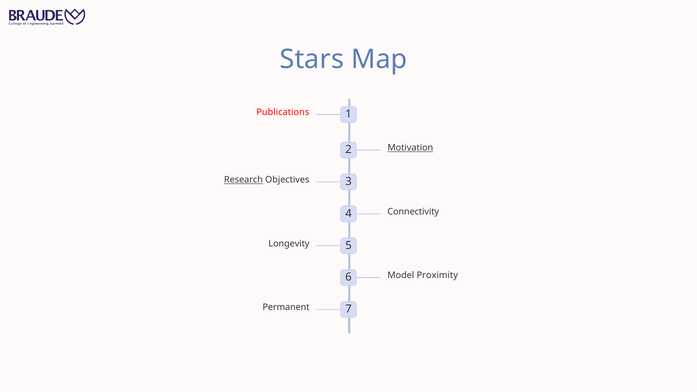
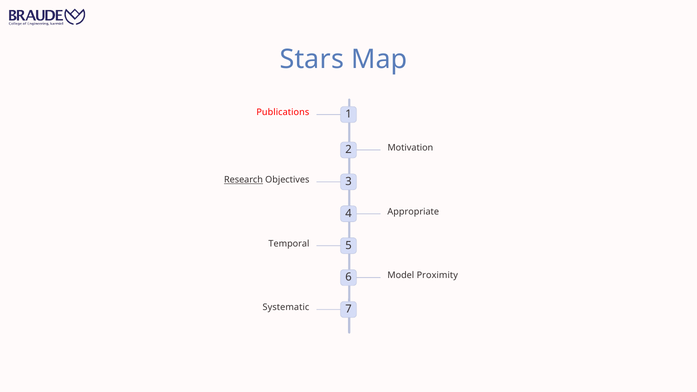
Motivation underline: present -> none (410, 148)
Connectivity: Connectivity -> Appropriate (413, 212)
Longevity: Longevity -> Temporal (289, 244)
Permanent: Permanent -> Systematic (286, 307)
